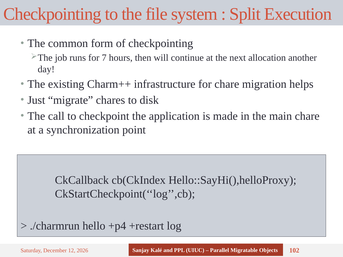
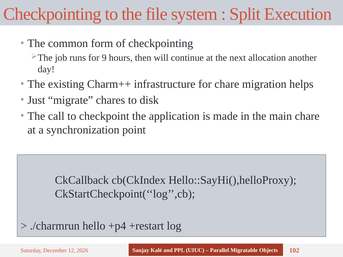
7: 7 -> 9 (104, 58)
